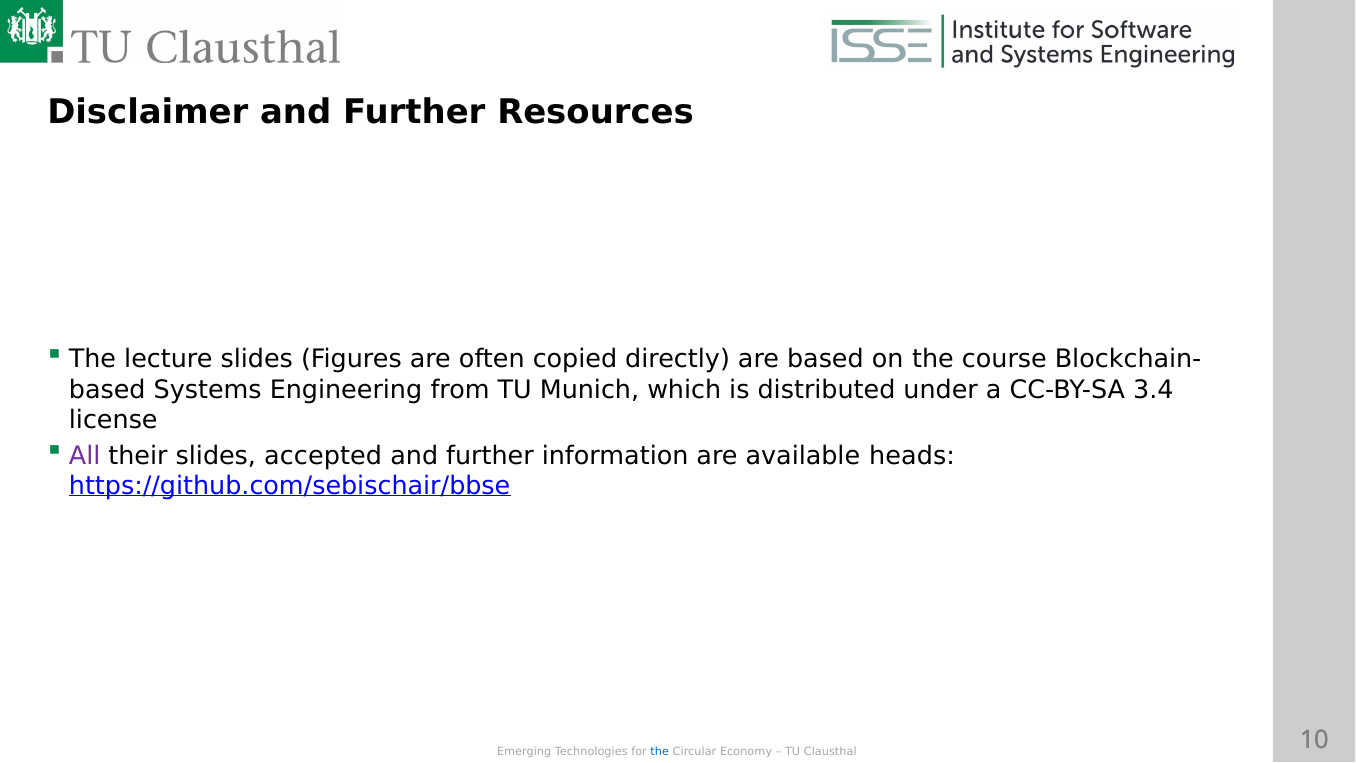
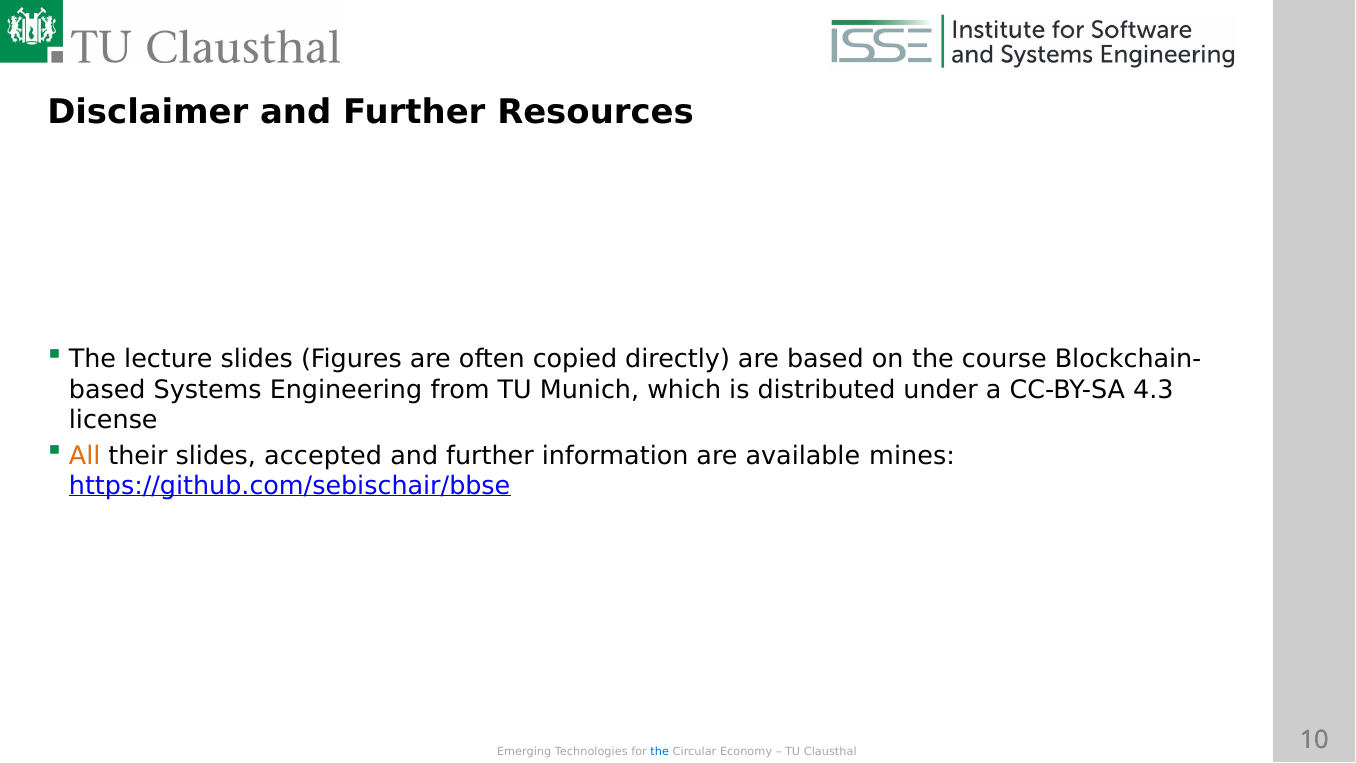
3.4: 3.4 -> 4.3 (1153, 390)
All colour: purple -> orange (85, 456)
heads: heads -> mines (912, 456)
